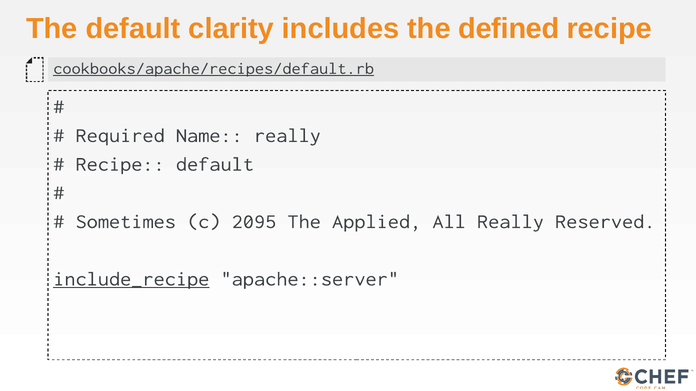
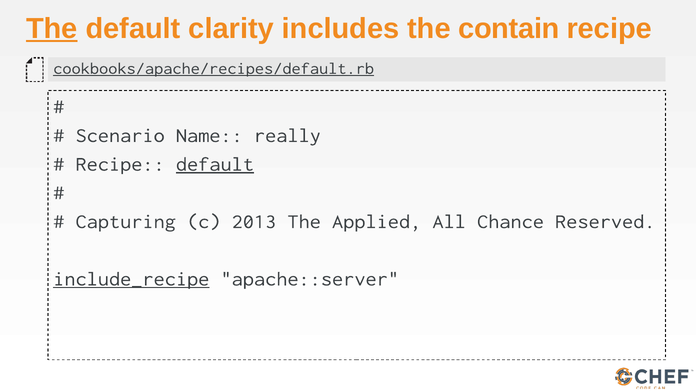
The underline: none -> present (52, 29)
defined: defined -> contain (509, 29)
Required: Required -> Scenario (120, 135)
default underline: none -> present (215, 164)
Sometimes: Sometimes -> Capturing (126, 222)
2095: 2095 -> 2013 (254, 222)
All Really: Really -> Chance (511, 222)
